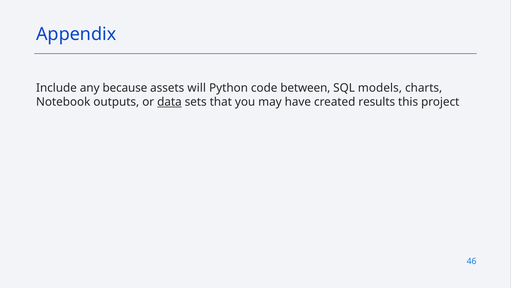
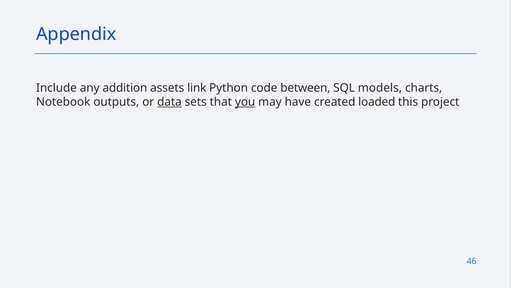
because: because -> addition (125, 88)
will: will -> link (197, 88)
you underline: none -> present (245, 102)
results: results -> loaded (377, 102)
